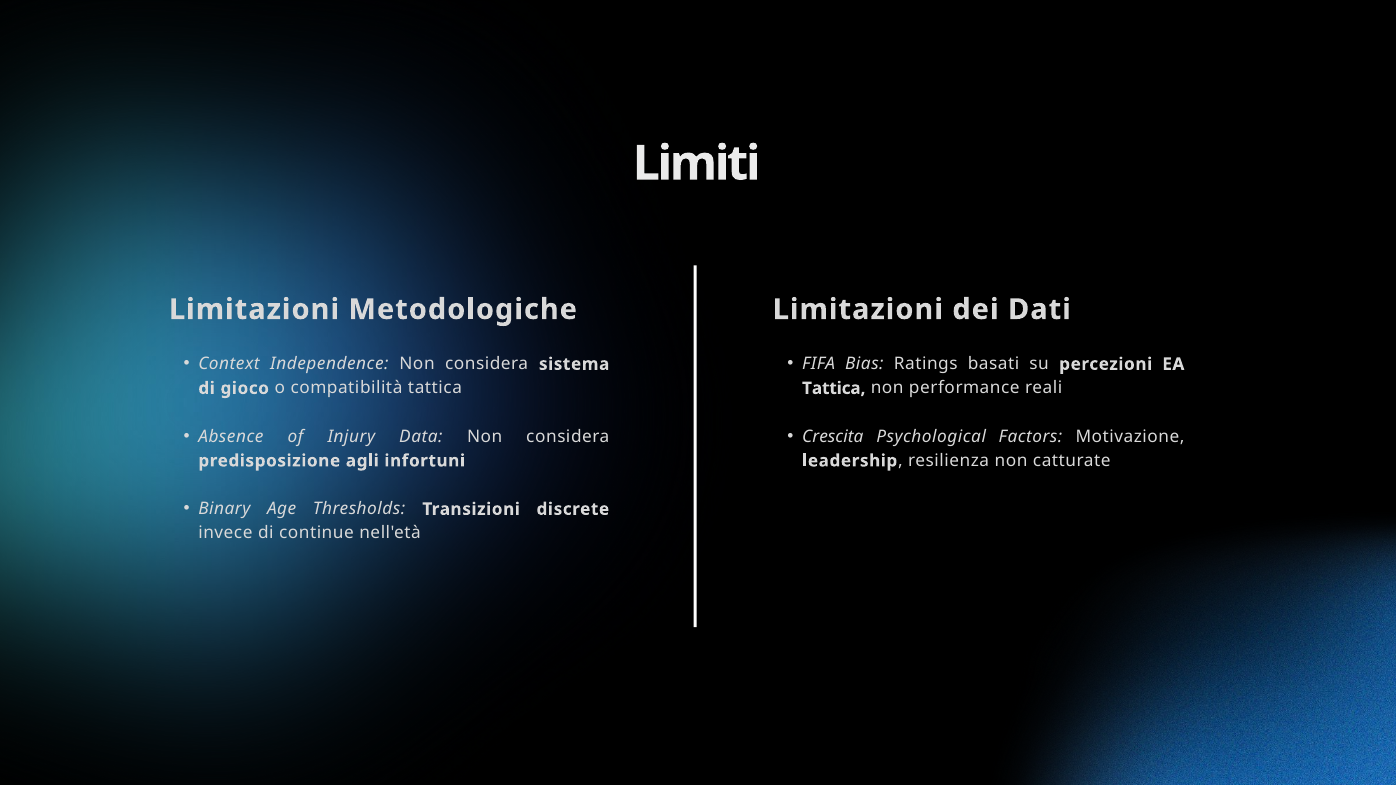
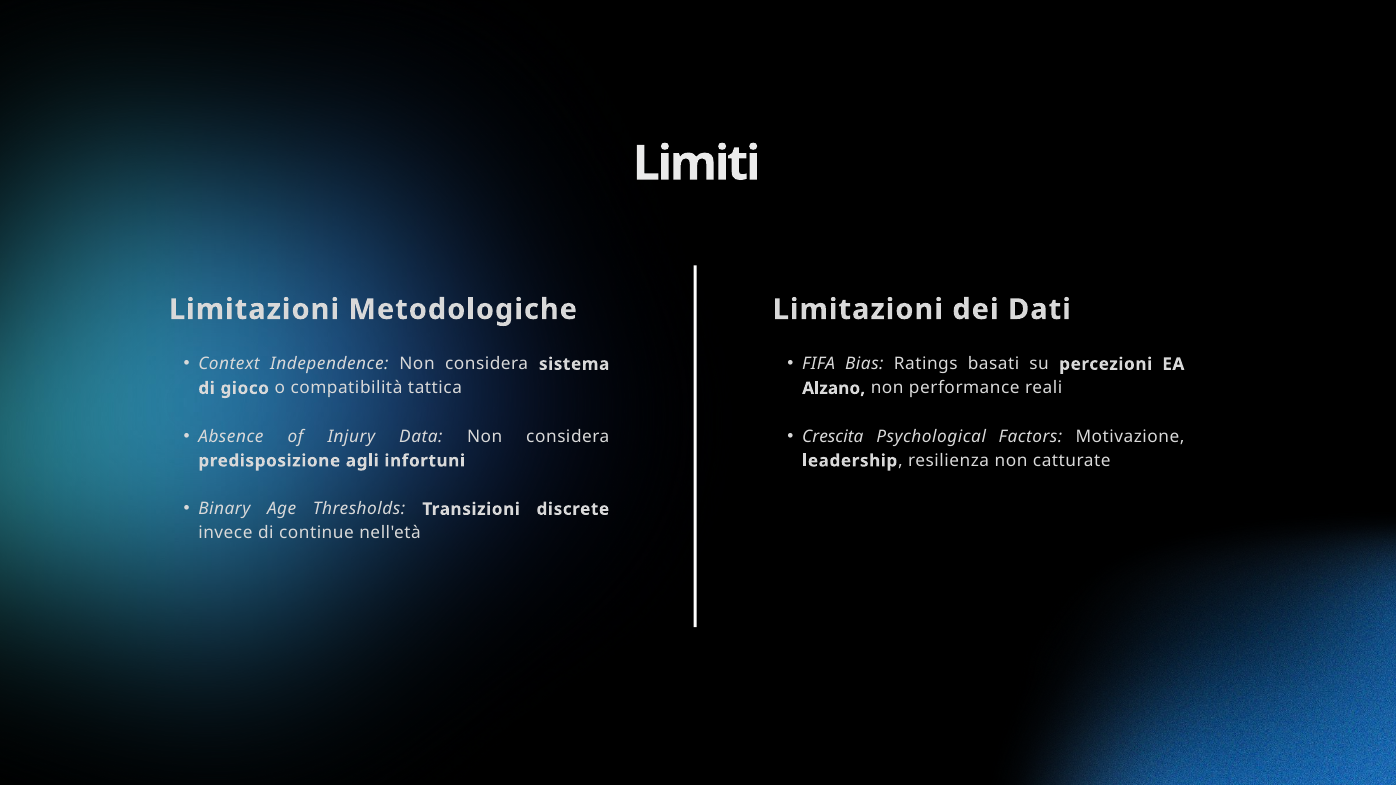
Tattica: Tattica -> Alzano (834, 388)
